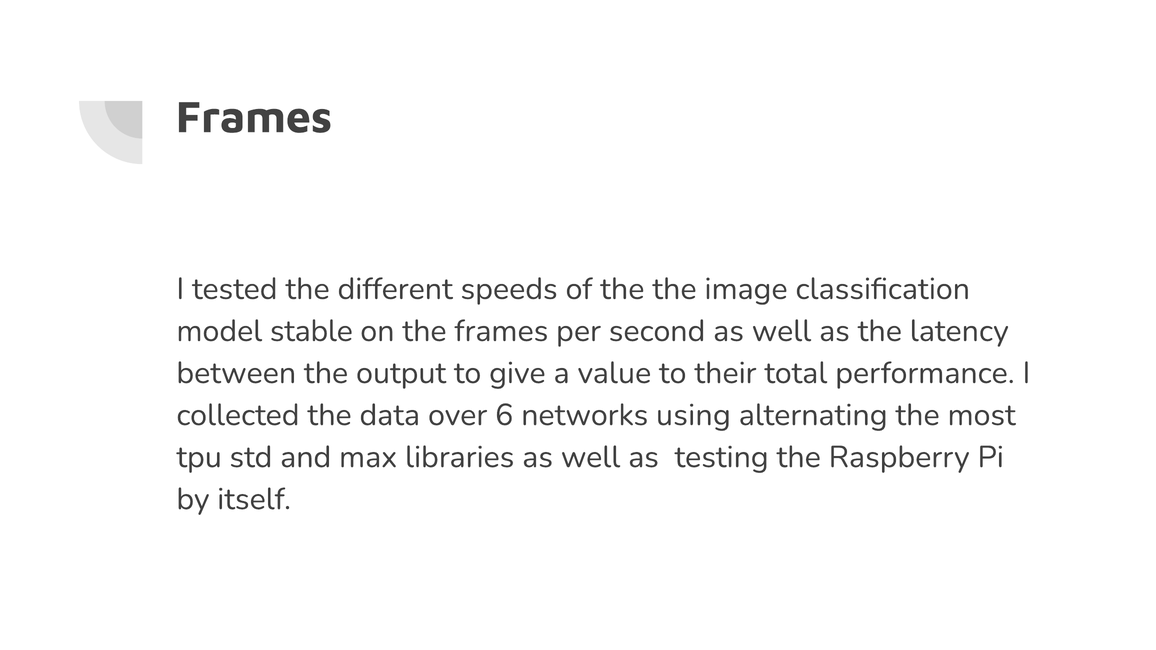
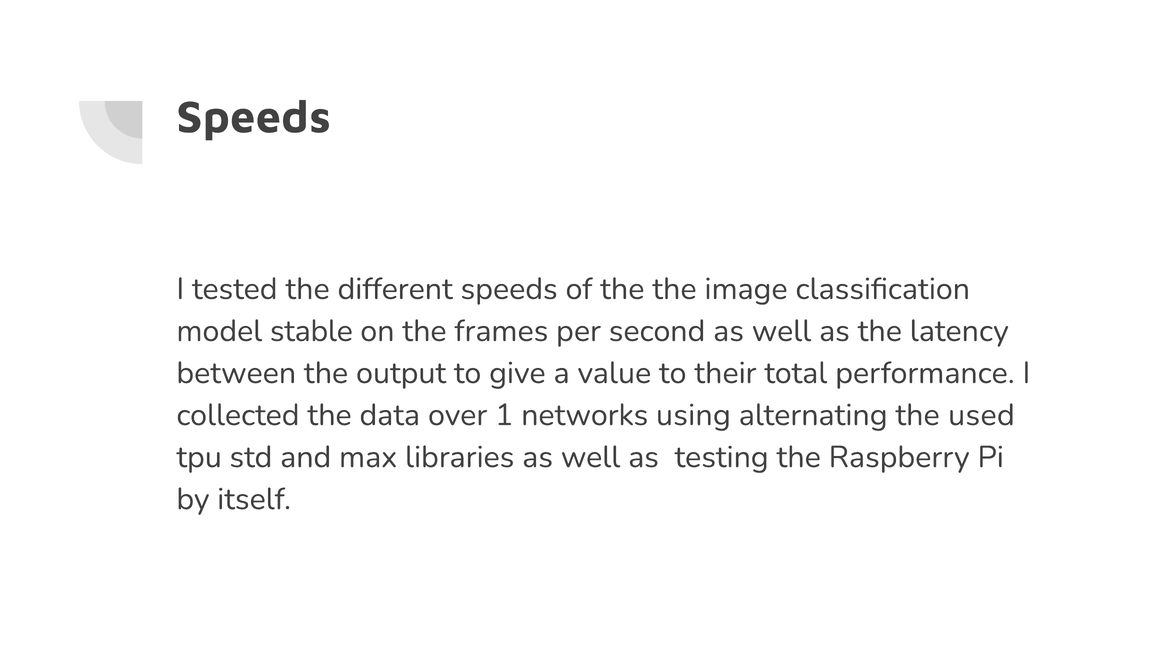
Frames: Frames -> Speeds (254, 117)
6: 6 -> 1 (504, 415)
most: most -> used (981, 415)
